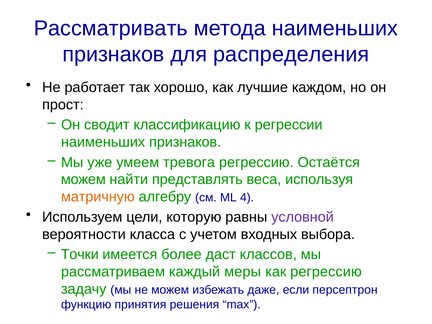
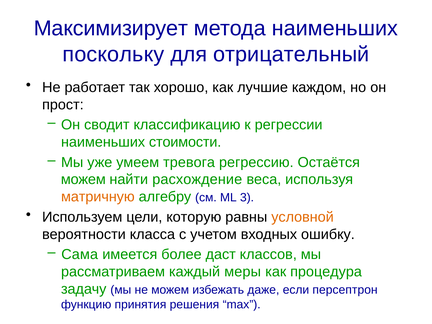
Рассматривать: Рассматривать -> Максимизирует (111, 29)
признаков: признаков -> поскольку (113, 54)
распределения: распределения -> отрицательный (291, 54)
признаков: признаков -> стоимости (185, 142)
представлять: представлять -> расхождение (197, 180)
4: 4 -> 3 (247, 198)
условной colour: purple -> orange (303, 217)
выбора: выбора -> ошибку (328, 234)
Точки: Точки -> Сама (80, 254)
как регрессию: регрессию -> процедура (326, 272)
